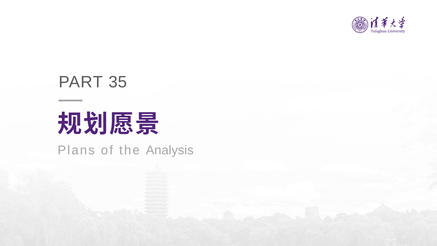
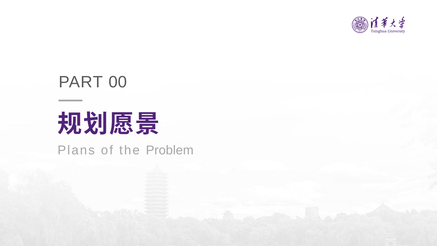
35: 35 -> 00 (118, 82)
Analysis: Analysis -> Problem (170, 150)
